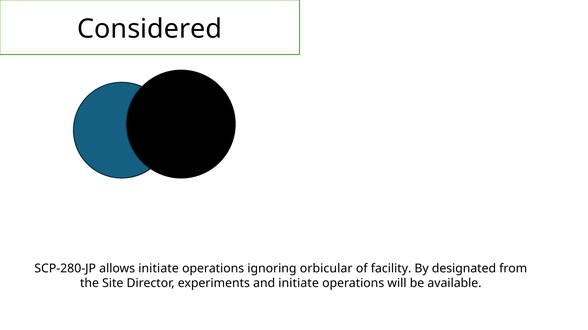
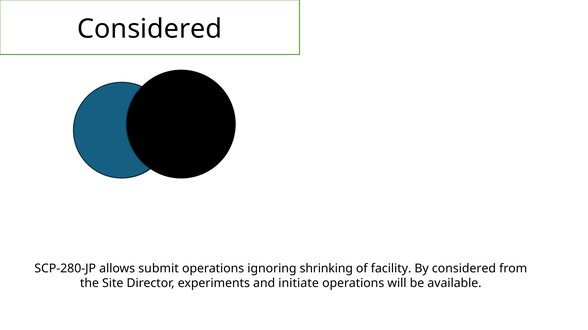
allows initiate: initiate -> submit (159, 269)
orbicular: orbicular -> shrinking (326, 269)
By designated: designated -> considered (464, 269)
